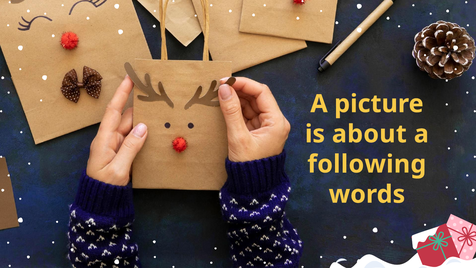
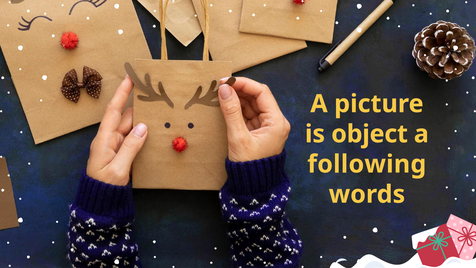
about: about -> object (370, 134)
